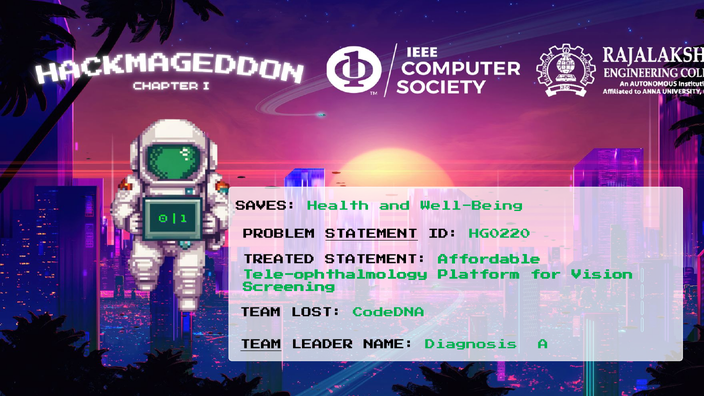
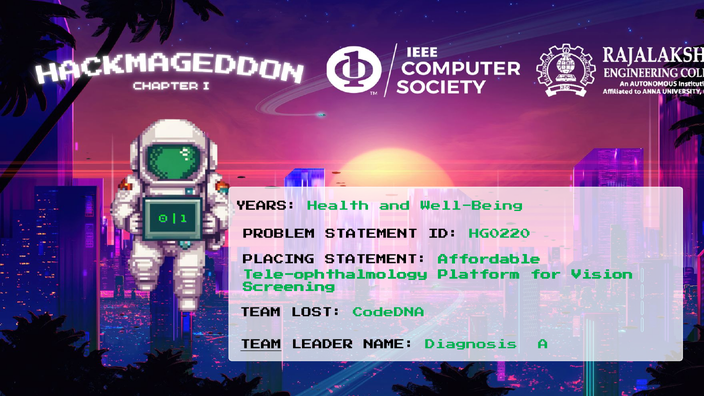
SAVES: SAVES -> YEARS (267, 208)
STATEMENT underline: present -> none (372, 236)
TREATED: TREATED -> PLACING (279, 261)
